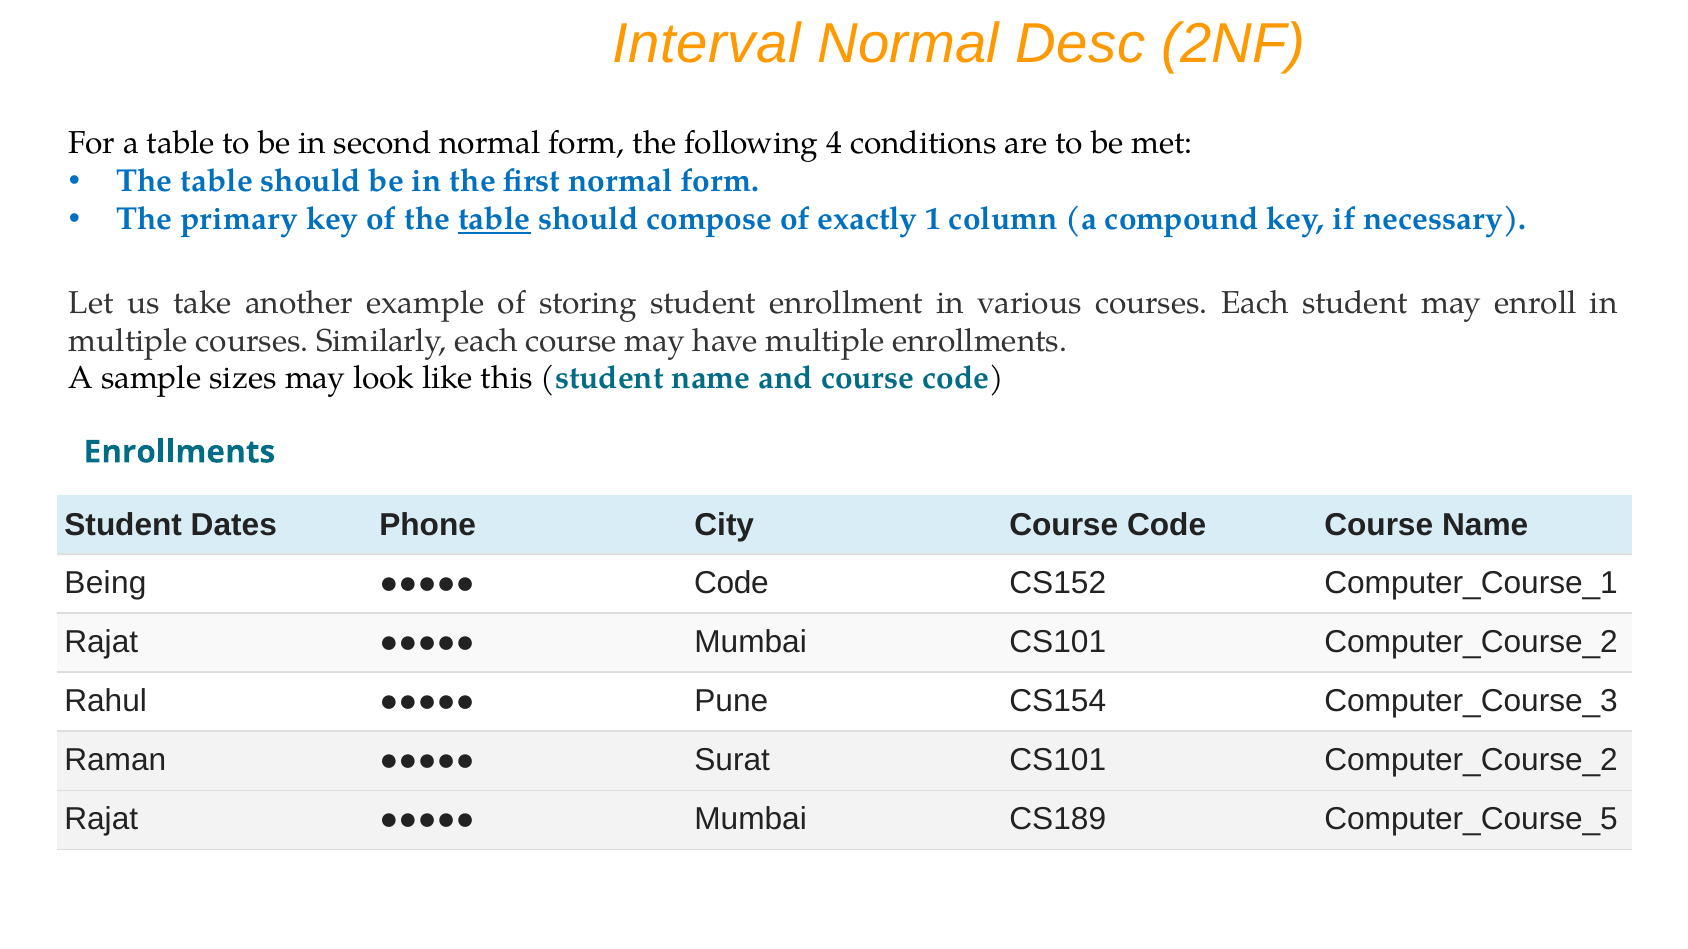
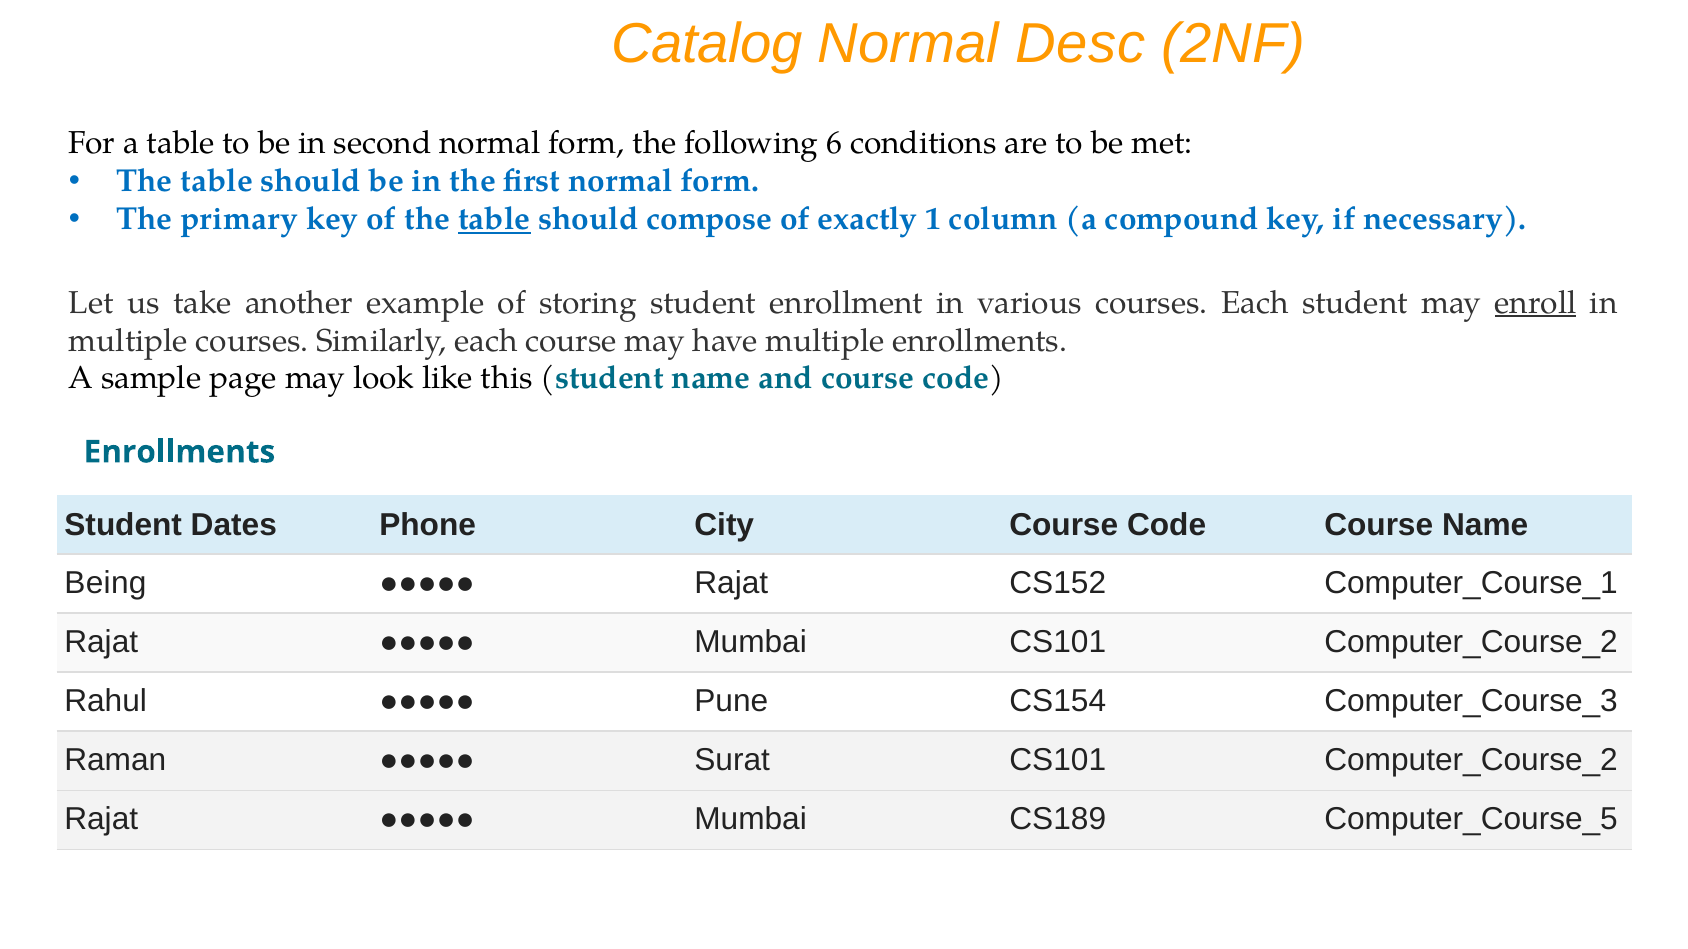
Interval: Interval -> Catalog (707, 44)
4: 4 -> 6 (834, 143)
enroll underline: none -> present (1536, 303)
sizes: sizes -> page (243, 379)
Code: Code -> Rajat (731, 583)
